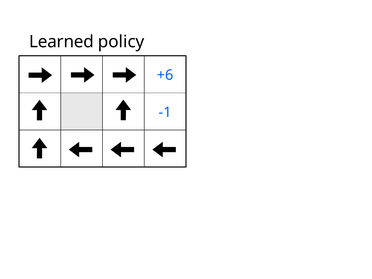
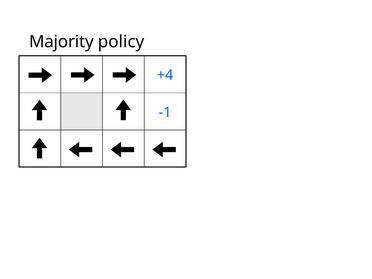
Learned: Learned -> Majority (61, 42)
+6: +6 -> +4 (165, 75)
